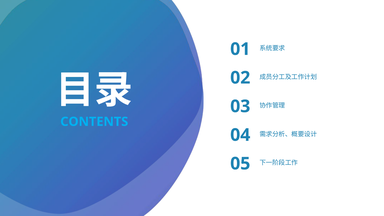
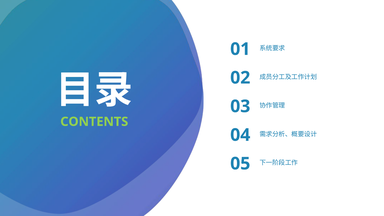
CONTENTS colour: light blue -> light green (94, 122)
